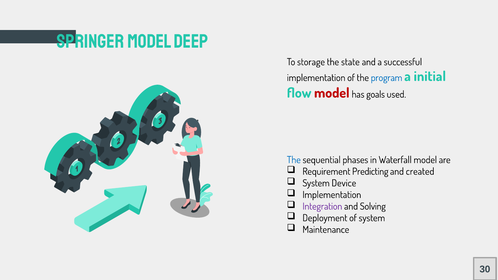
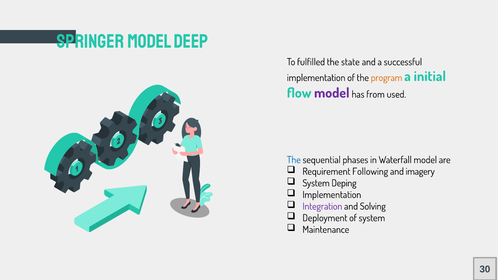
storage: storage -> fulfilled (311, 62)
program colour: blue -> orange (387, 78)
model colour: red -> purple (332, 93)
goals: goals -> from (376, 94)
Predicting: Predicting -> Following (370, 172)
created: created -> imagery (420, 172)
Device: Device -> Deping (344, 183)
